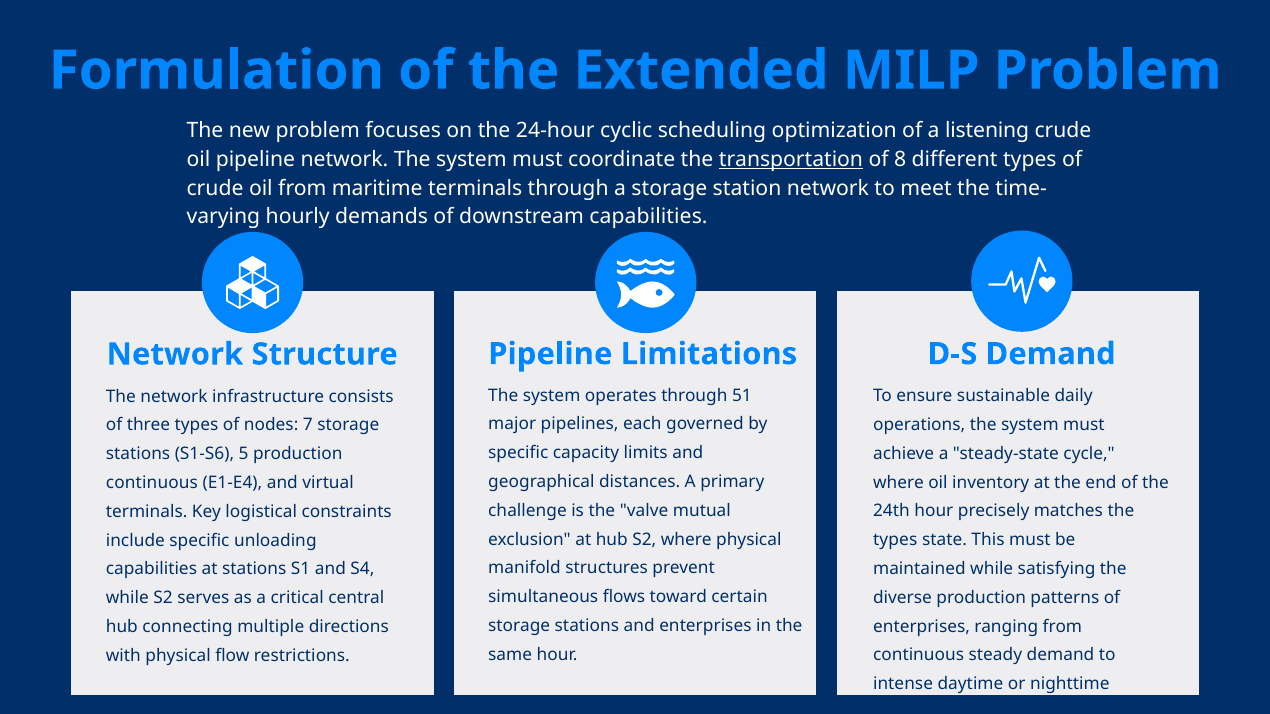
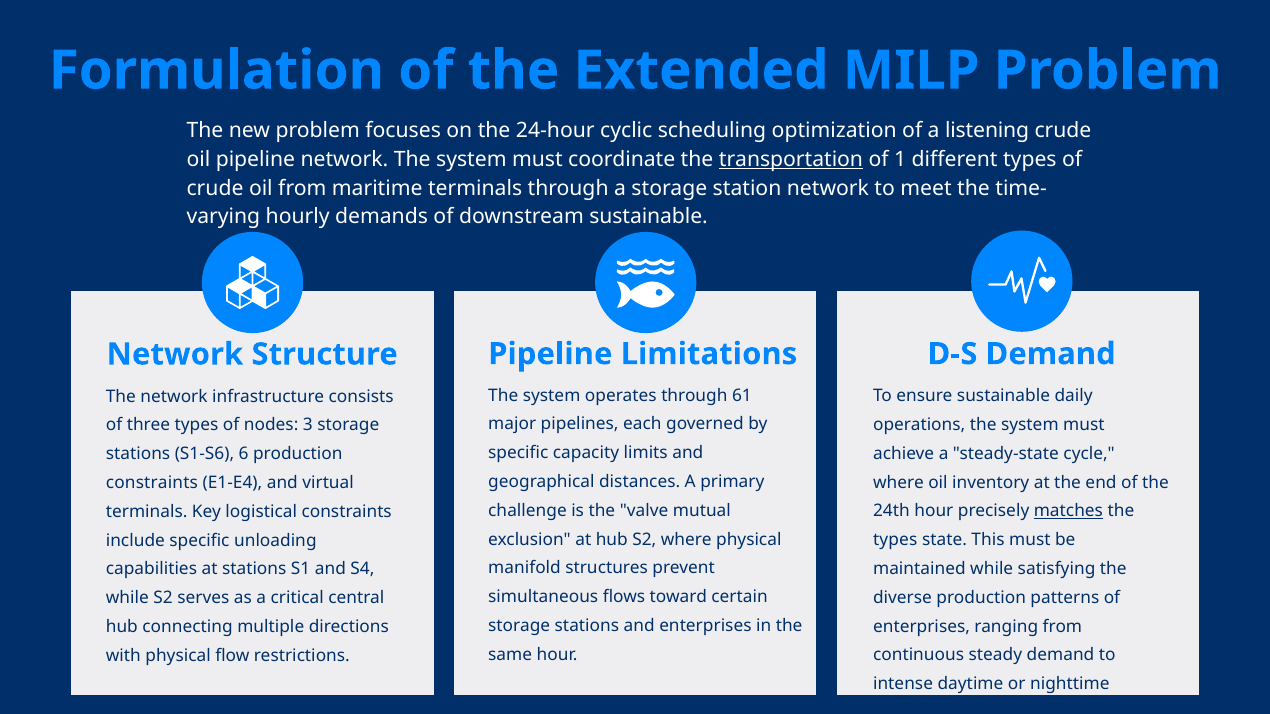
8: 8 -> 1 (900, 159)
downstream capabilities: capabilities -> sustainable (649, 217)
51: 51 -> 61 (742, 396)
7: 7 -> 3 (308, 425)
5: 5 -> 6 (244, 454)
continuous: continuous -> constraints (152, 483)
matches underline: none -> present (1068, 512)
